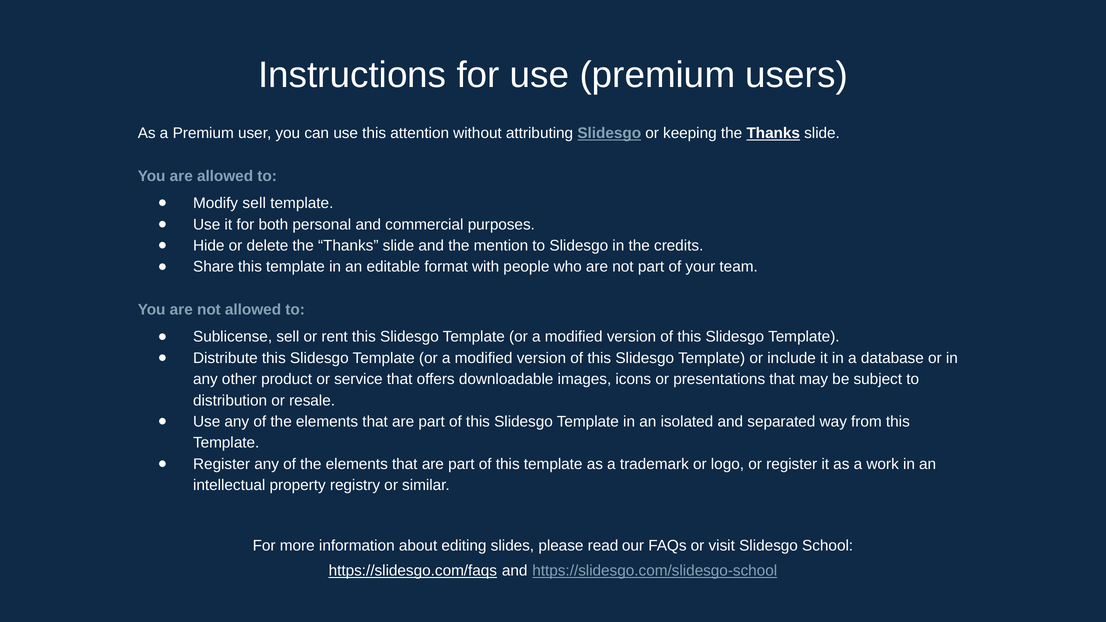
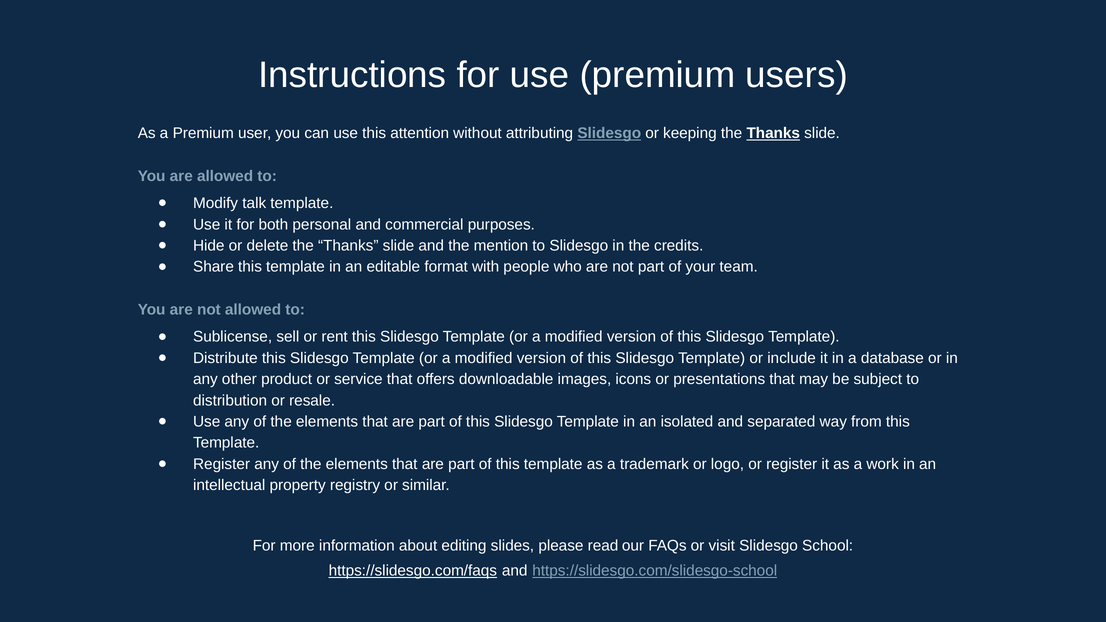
Modify sell: sell -> talk (254, 203)
